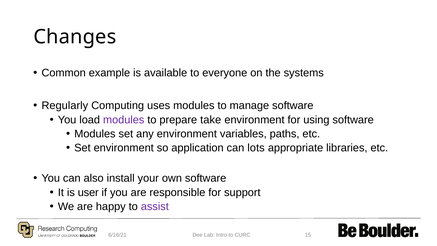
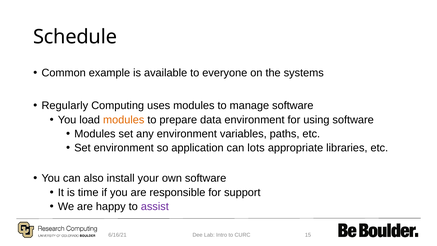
Changes: Changes -> Schedule (75, 37)
modules colour: purple -> orange (124, 120)
take: take -> data (211, 120)
user: user -> time (88, 192)
